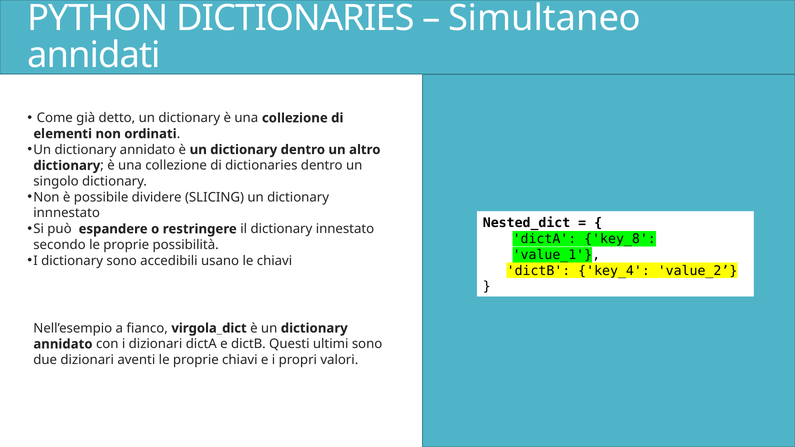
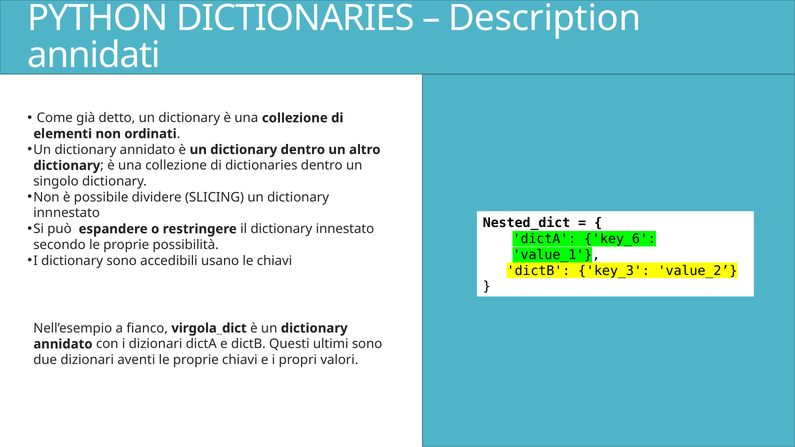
Simultaneo: Simultaneo -> Description (545, 18)
key_8: key_8 -> key_6 (620, 239)
key_4: key_4 -> key_3 (614, 271)
